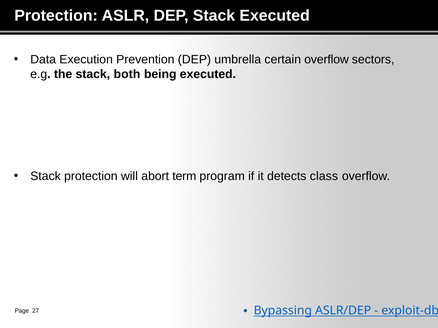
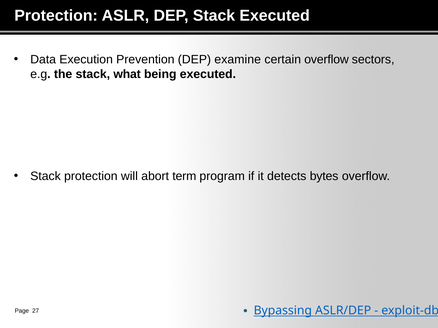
umbrella: umbrella -> examine (238, 60)
both: both -> what (127, 74)
class: class -> bytes (324, 177)
